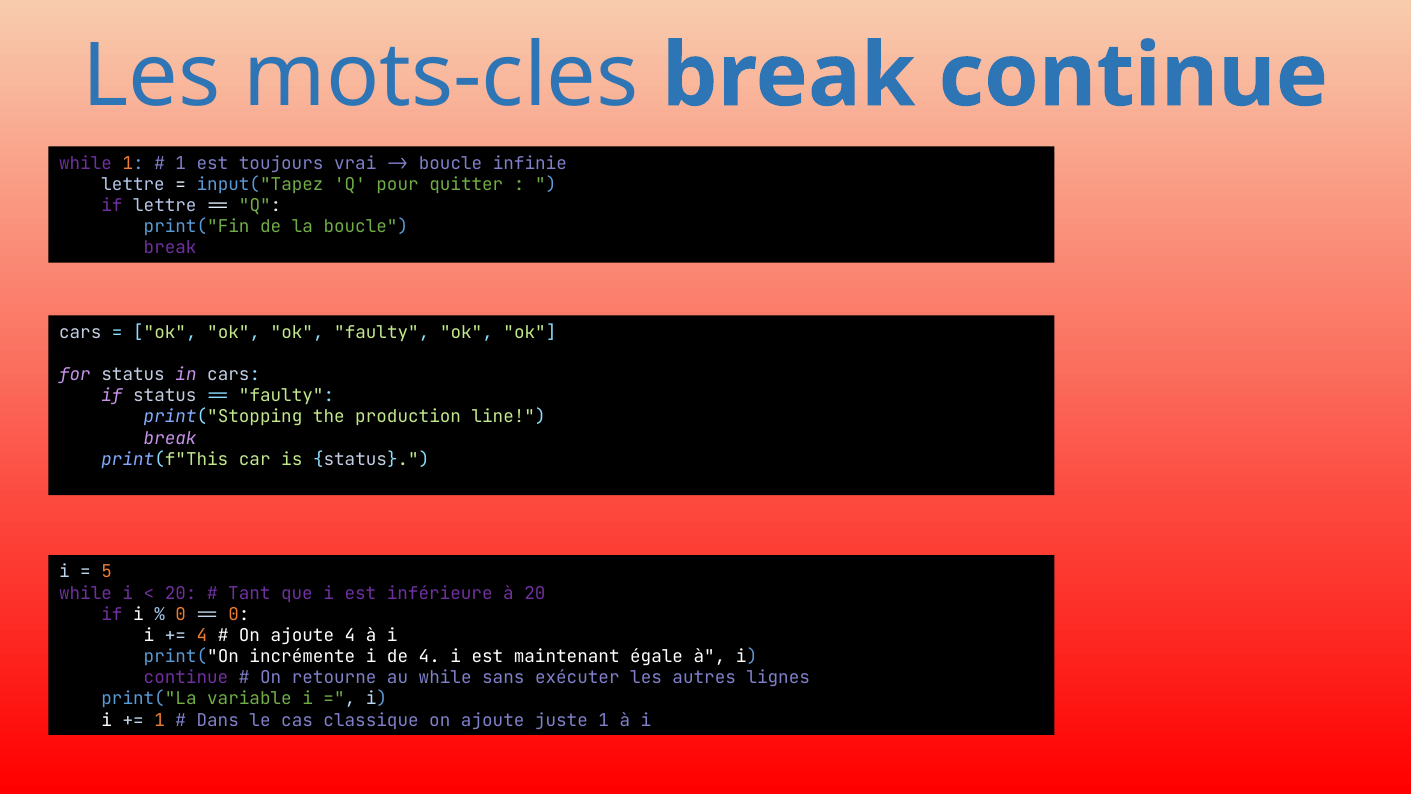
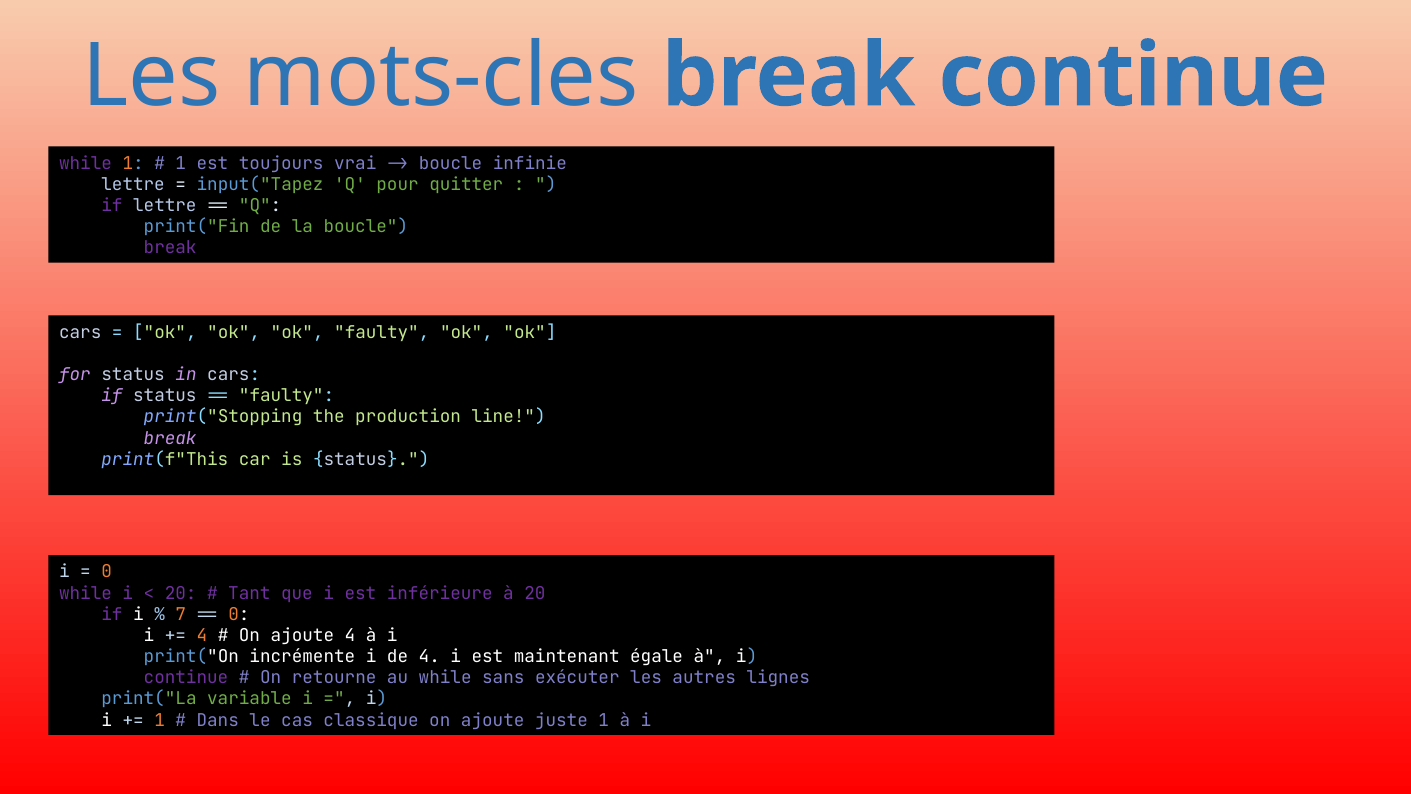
5: 5 -> 0 (107, 572)
0: 0 -> 7 (181, 614)
